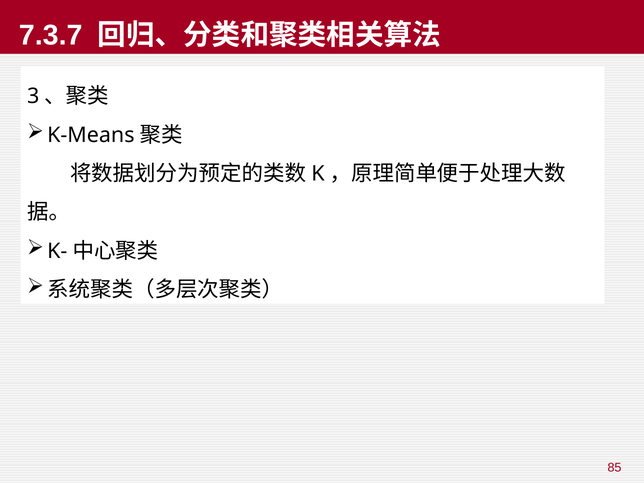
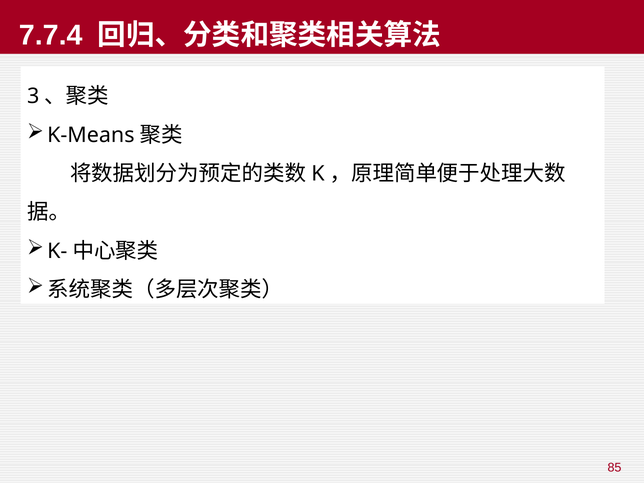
7.3.7: 7.3.7 -> 7.7.4 (51, 35)
